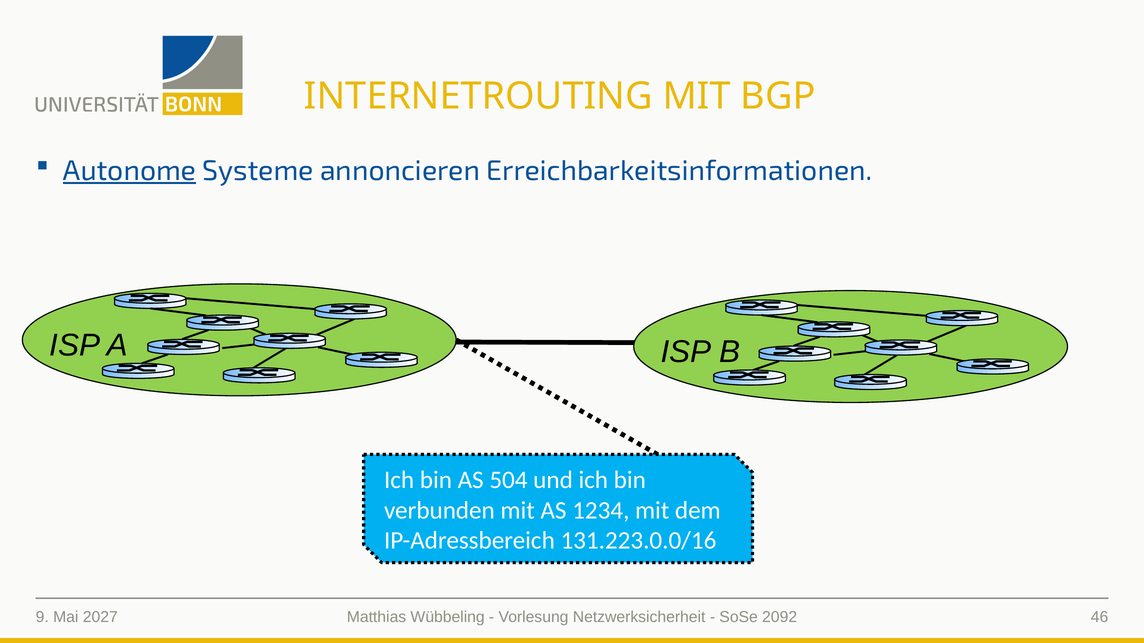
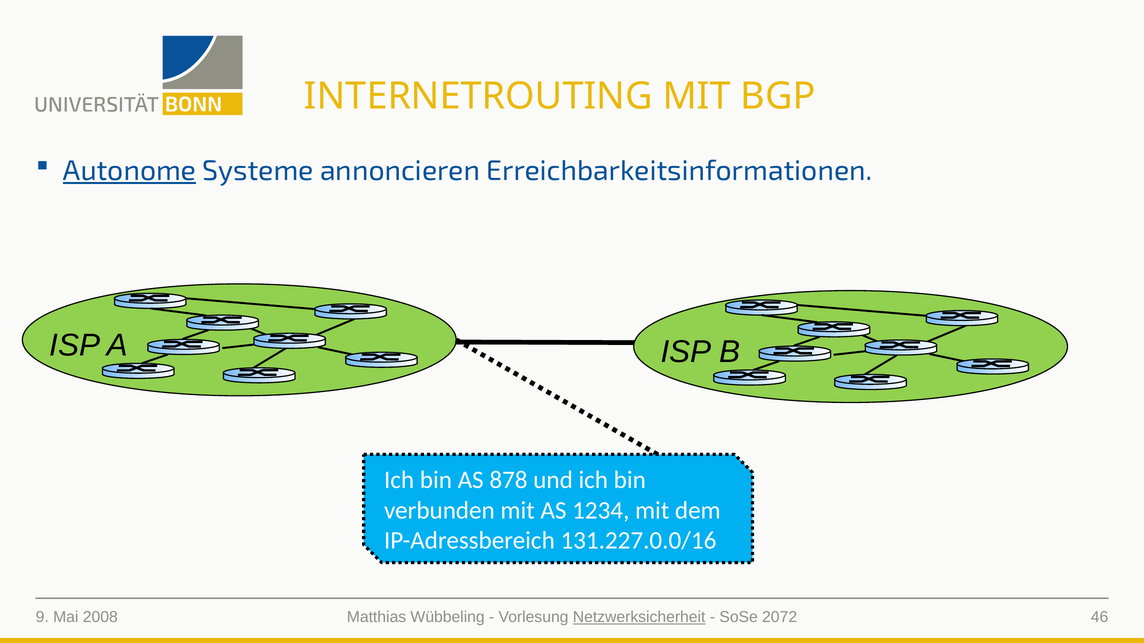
504: 504 -> 878 (508, 480)
131.223.0.0/16: 131.223.0.0/16 -> 131.227.0.0/16 (638, 541)
2027: 2027 -> 2008 (100, 618)
Netzwerksicherheit underline: none -> present (639, 618)
2092: 2092 -> 2072 (780, 618)
